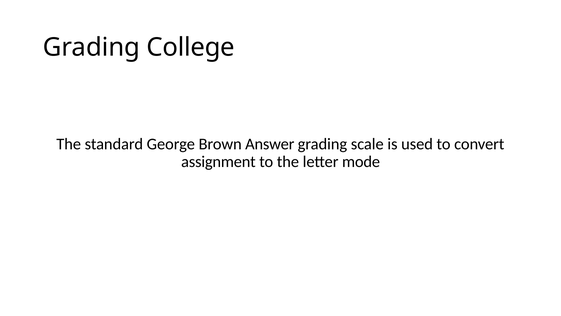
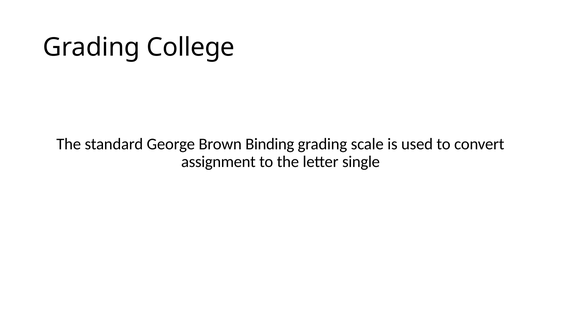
Answer: Answer -> Binding (270, 144)
mode: mode -> single (361, 162)
